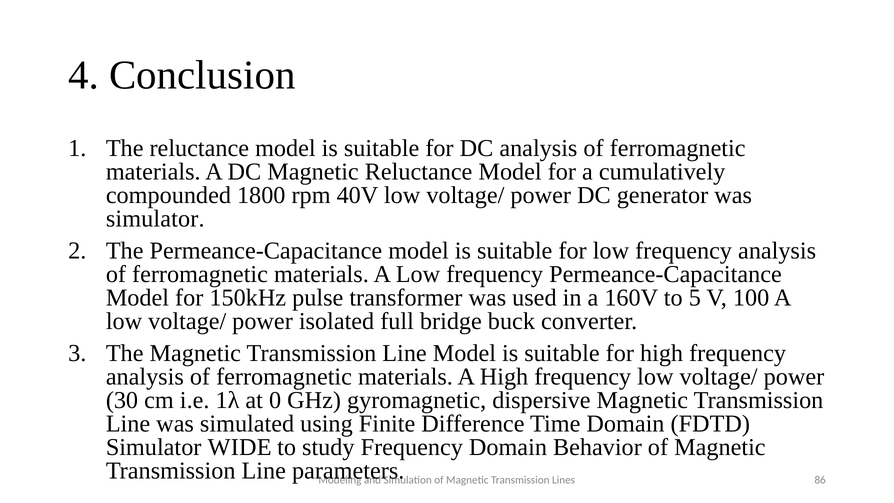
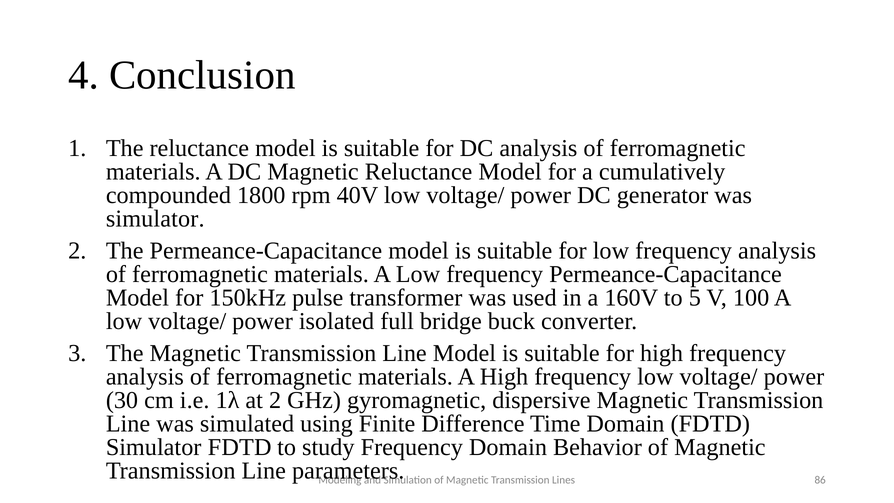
at 0: 0 -> 2 (275, 400)
Simulator WIDE: WIDE -> FDTD (240, 447)
